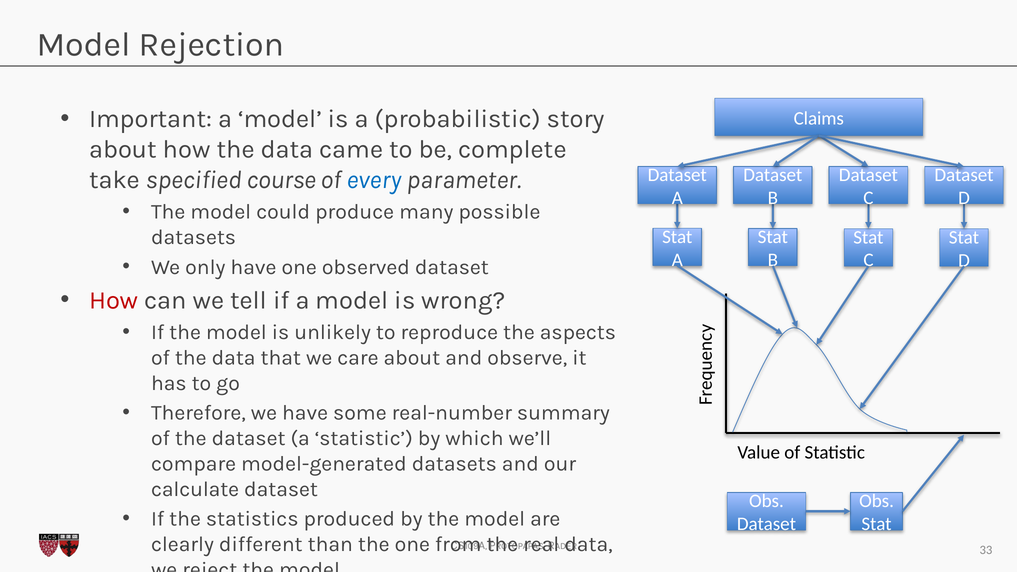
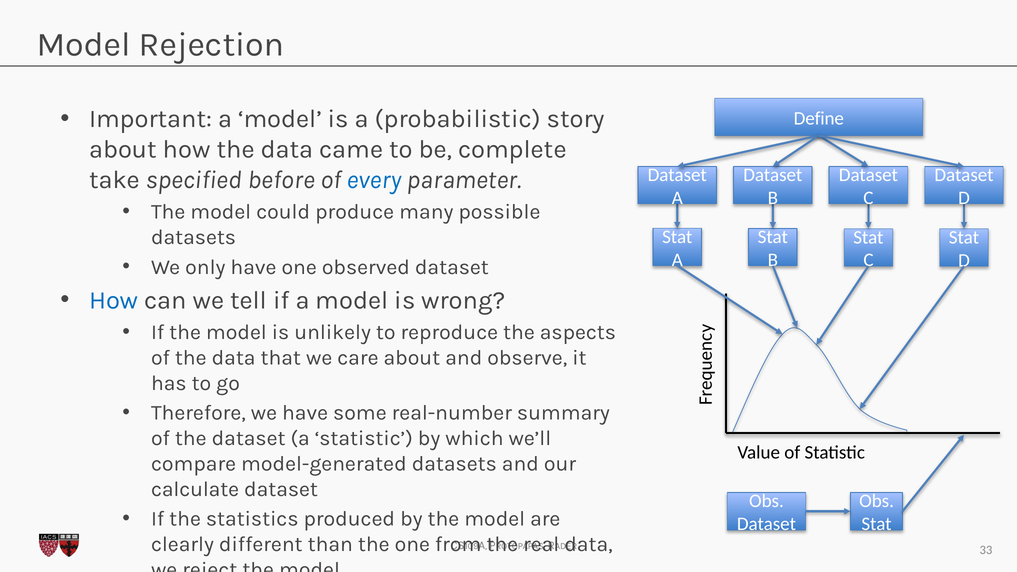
Claims: Claims -> Define (819, 118)
course: course -> before (281, 180)
How colour: red -> blue (114, 300)
